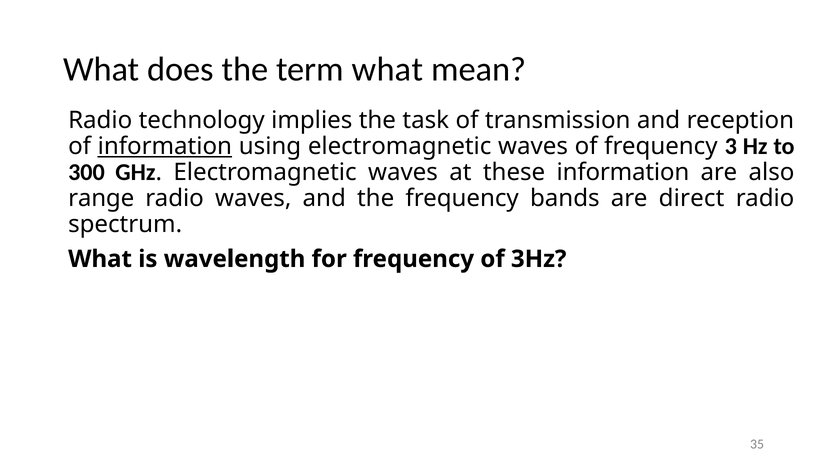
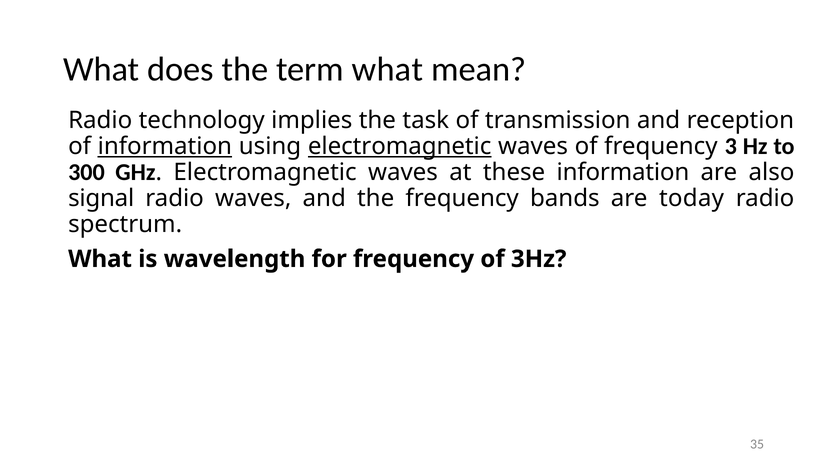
electromagnetic underline: none -> present (400, 146)
range: range -> signal (101, 198)
direct: direct -> today (692, 198)
